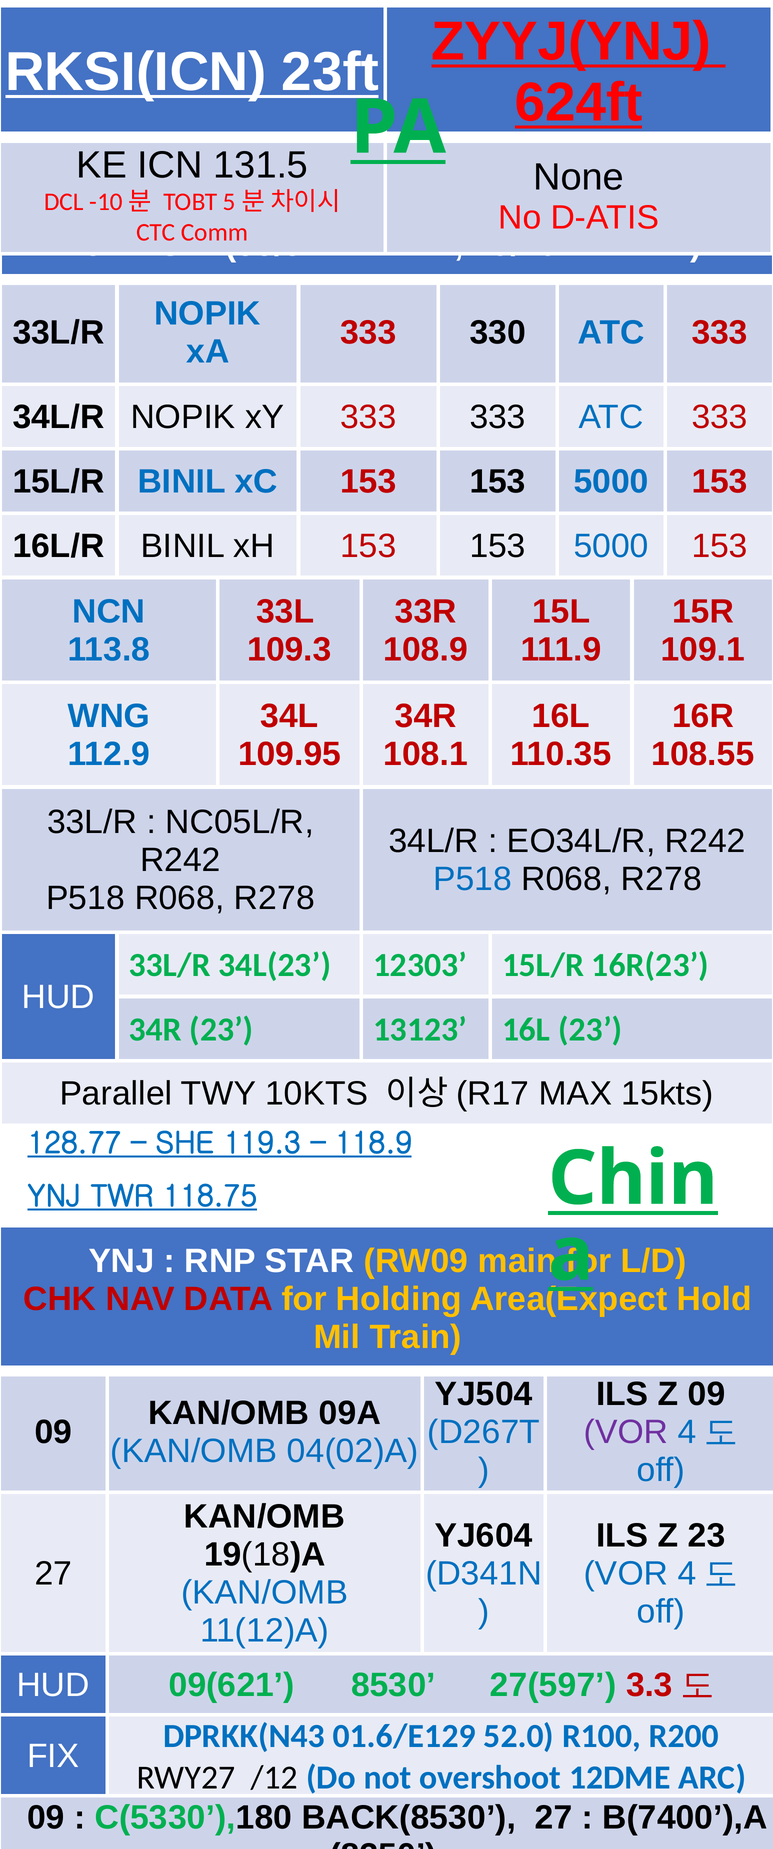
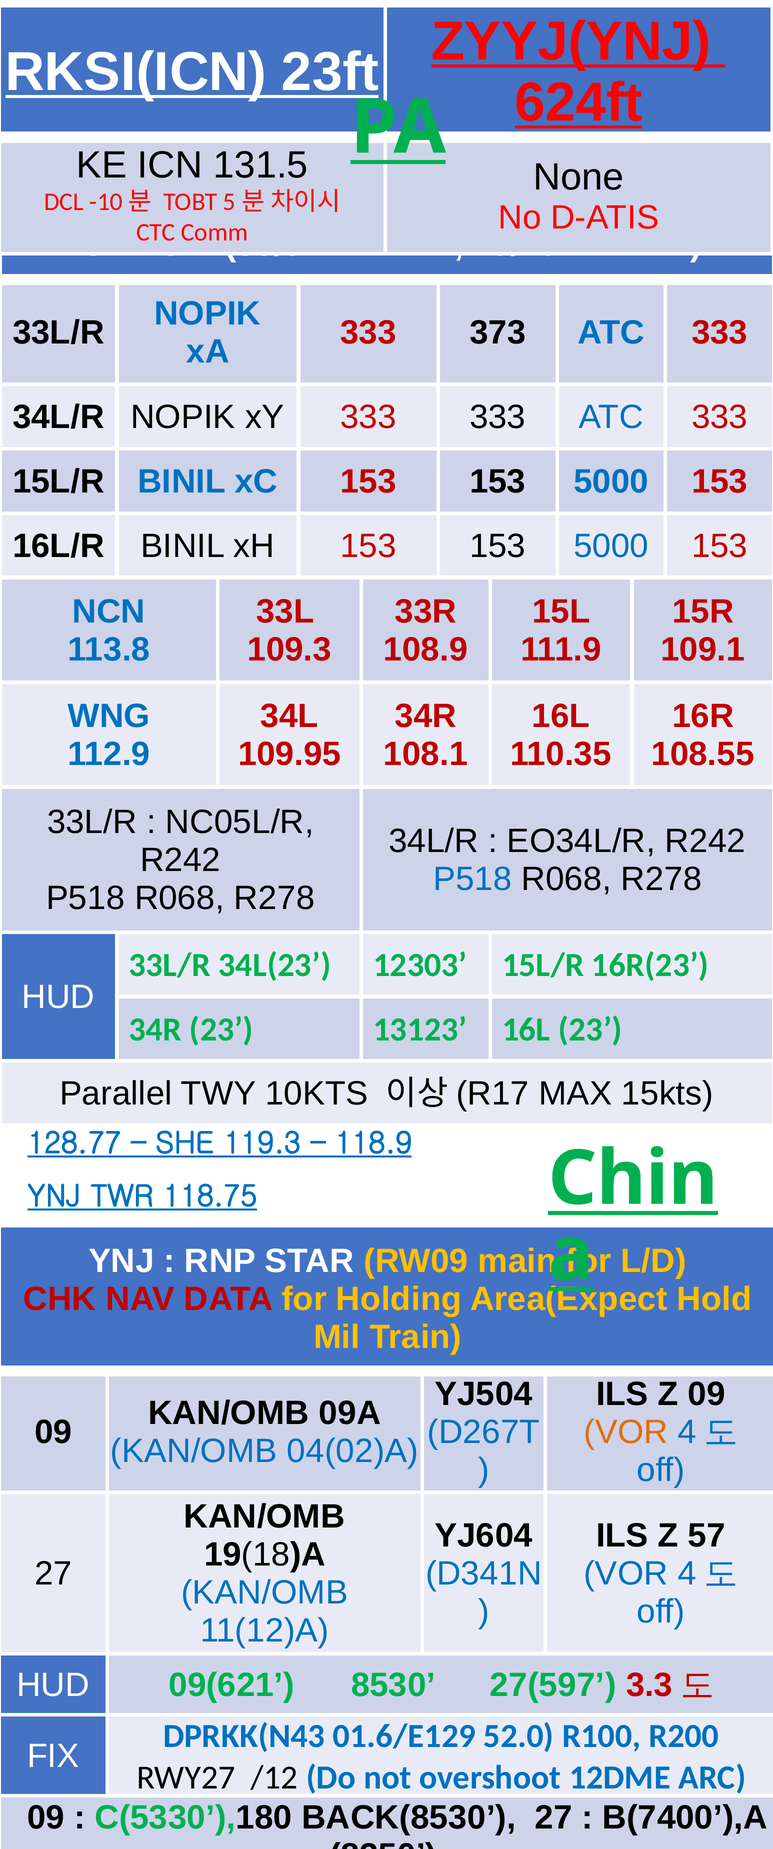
330: 330 -> 373 (498, 333)
VOR colour: purple -> orange (626, 1433)
Z 23: 23 -> 57 (707, 1536)
